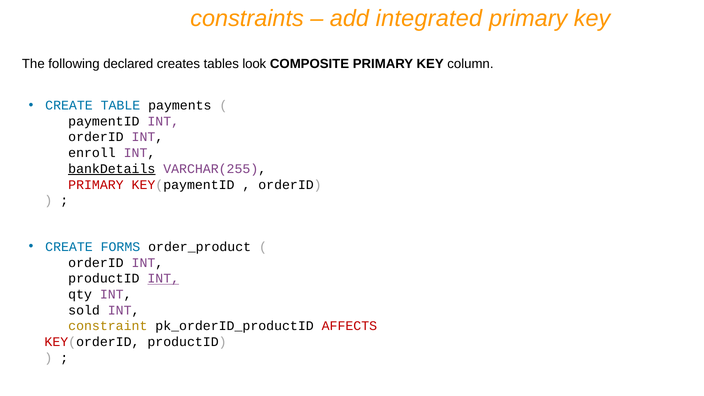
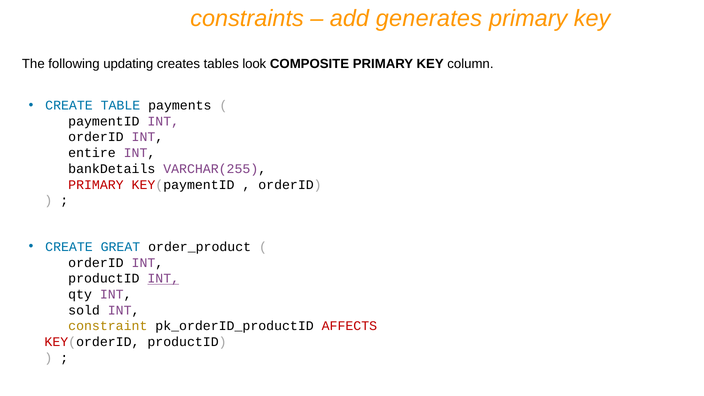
integrated: integrated -> generates (429, 18)
declared: declared -> updating (128, 64)
enroll: enroll -> entire (92, 153)
bankDetails underline: present -> none (112, 169)
FORMS: FORMS -> GREAT (120, 247)
